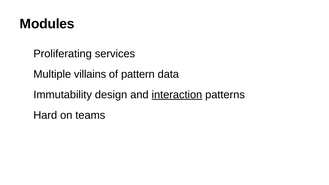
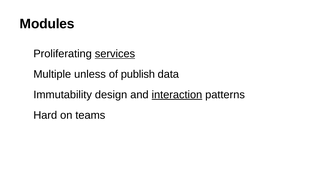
services underline: none -> present (115, 54)
villains: villains -> unless (90, 74)
pattern: pattern -> publish (138, 74)
